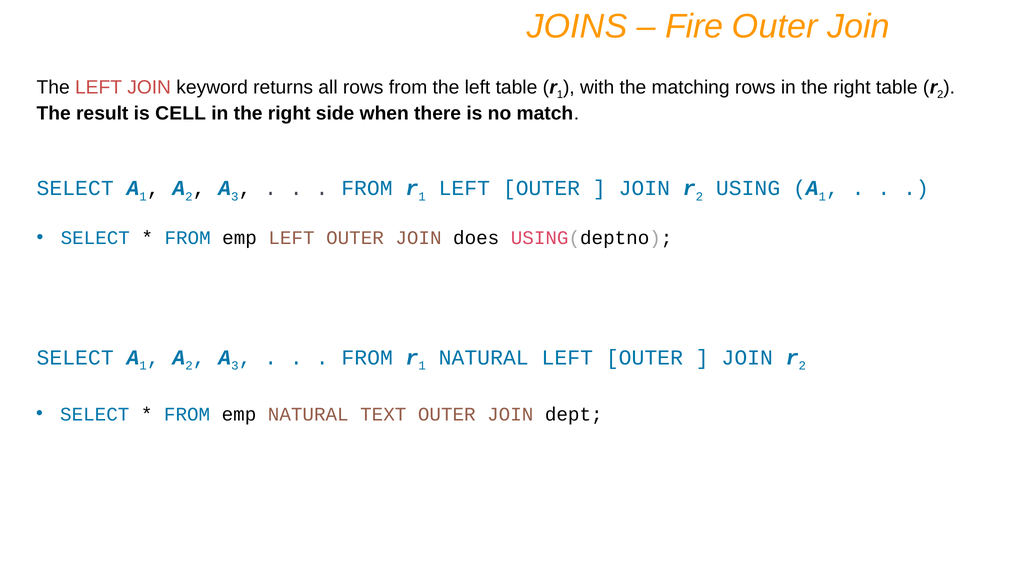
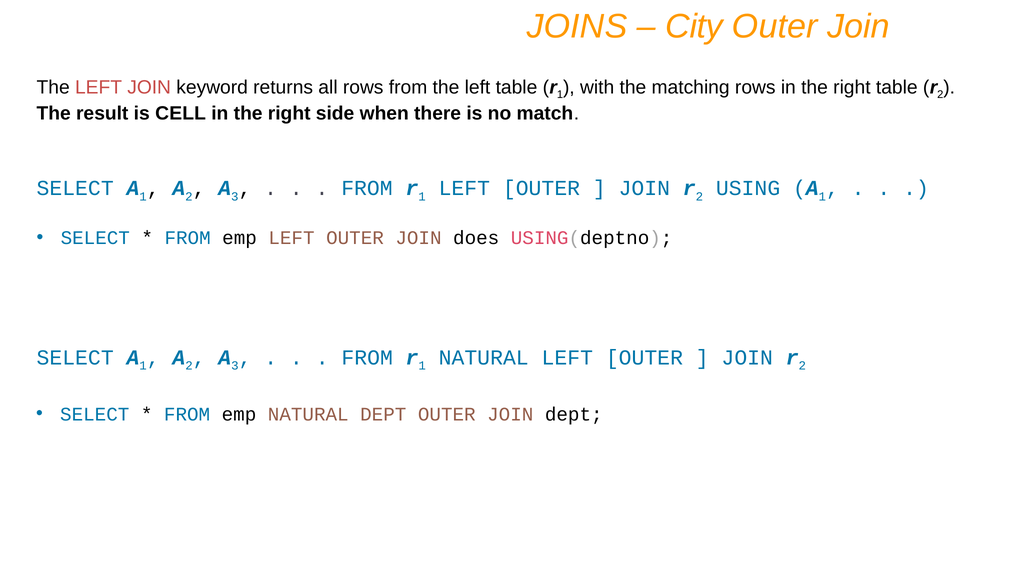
Fire: Fire -> City (694, 27)
NATURAL TEXT: TEXT -> DEPT (383, 414)
